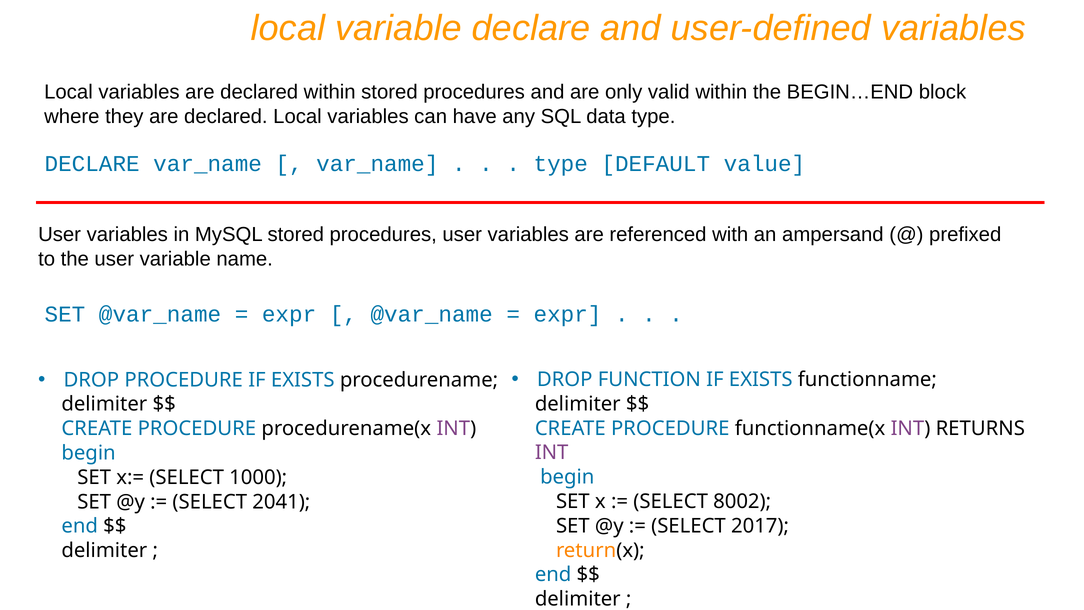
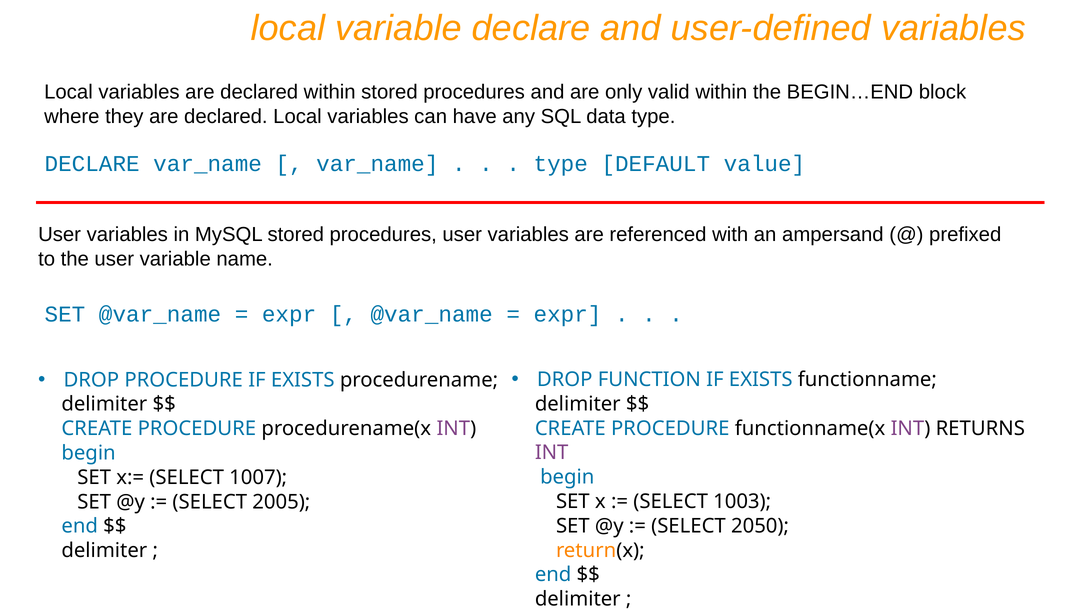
1000: 1000 -> 1007 (258, 477)
8002: 8002 -> 1003 (742, 501)
2041: 2041 -> 2005 (281, 502)
2017: 2017 -> 2050 (760, 526)
